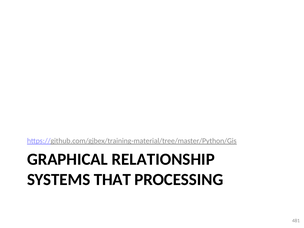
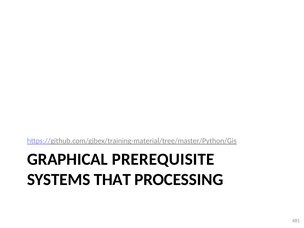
RELATIONSHIP: RELATIONSHIP -> PREREQUISITE (163, 159)
